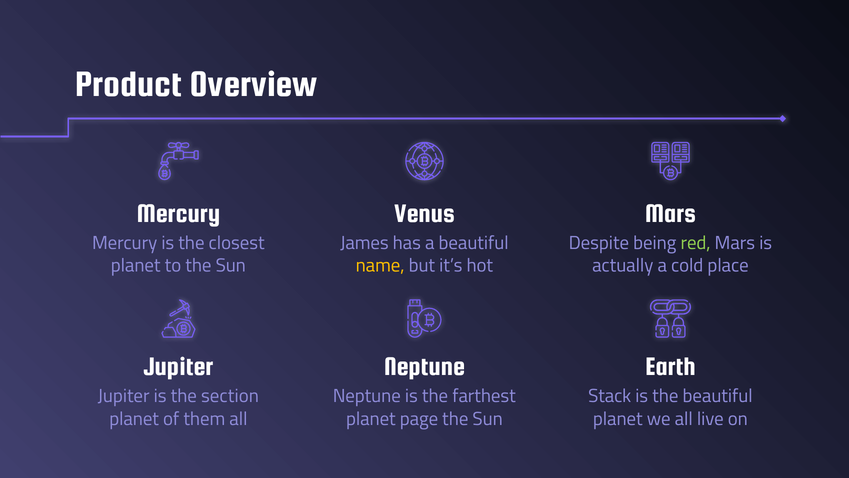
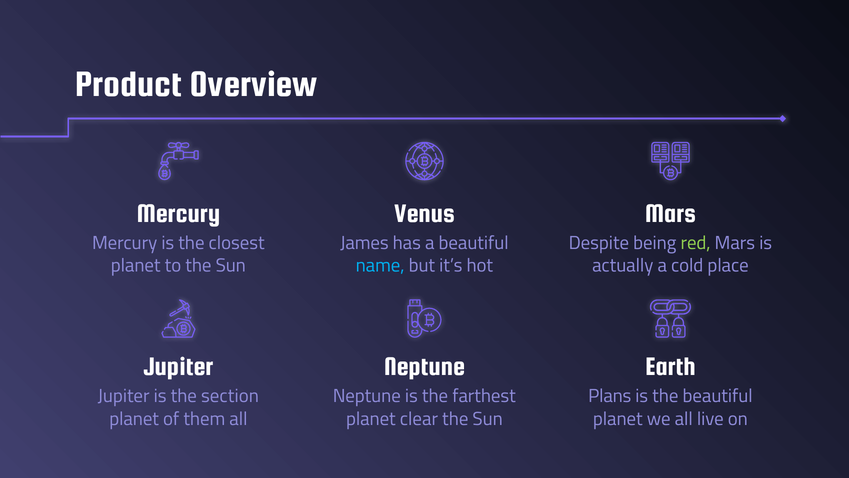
name colour: yellow -> light blue (380, 265)
Stack: Stack -> Plans (610, 396)
page: page -> clear (419, 418)
